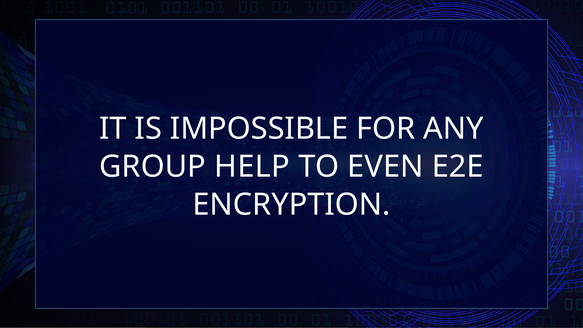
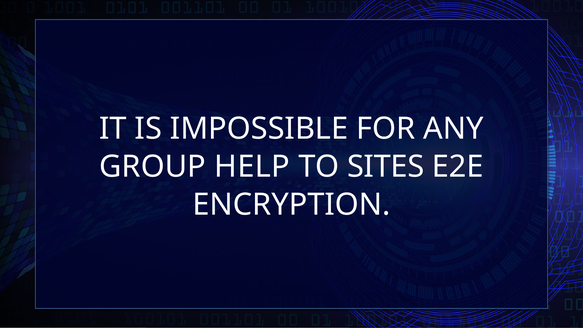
EVEN: EVEN -> SITES (386, 167)
